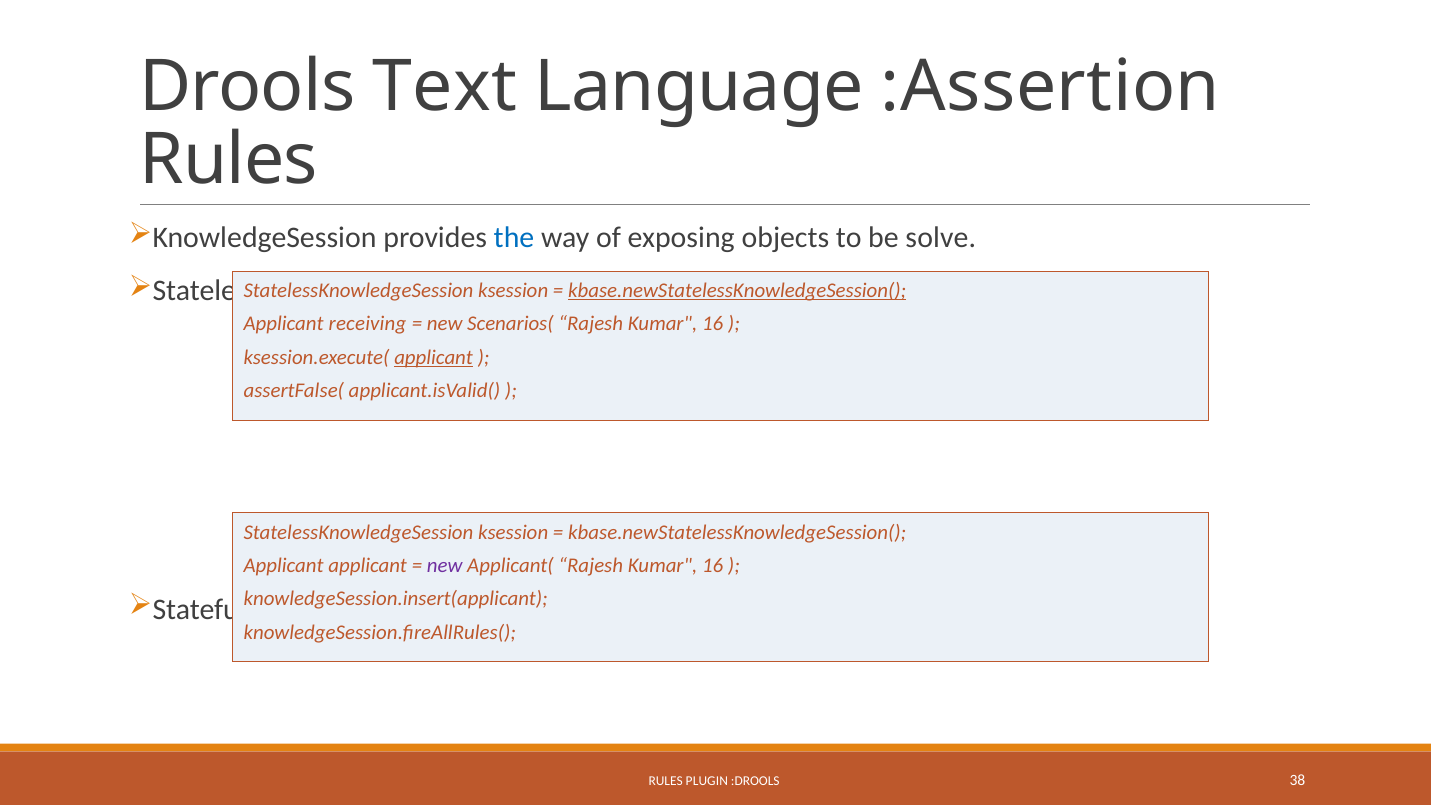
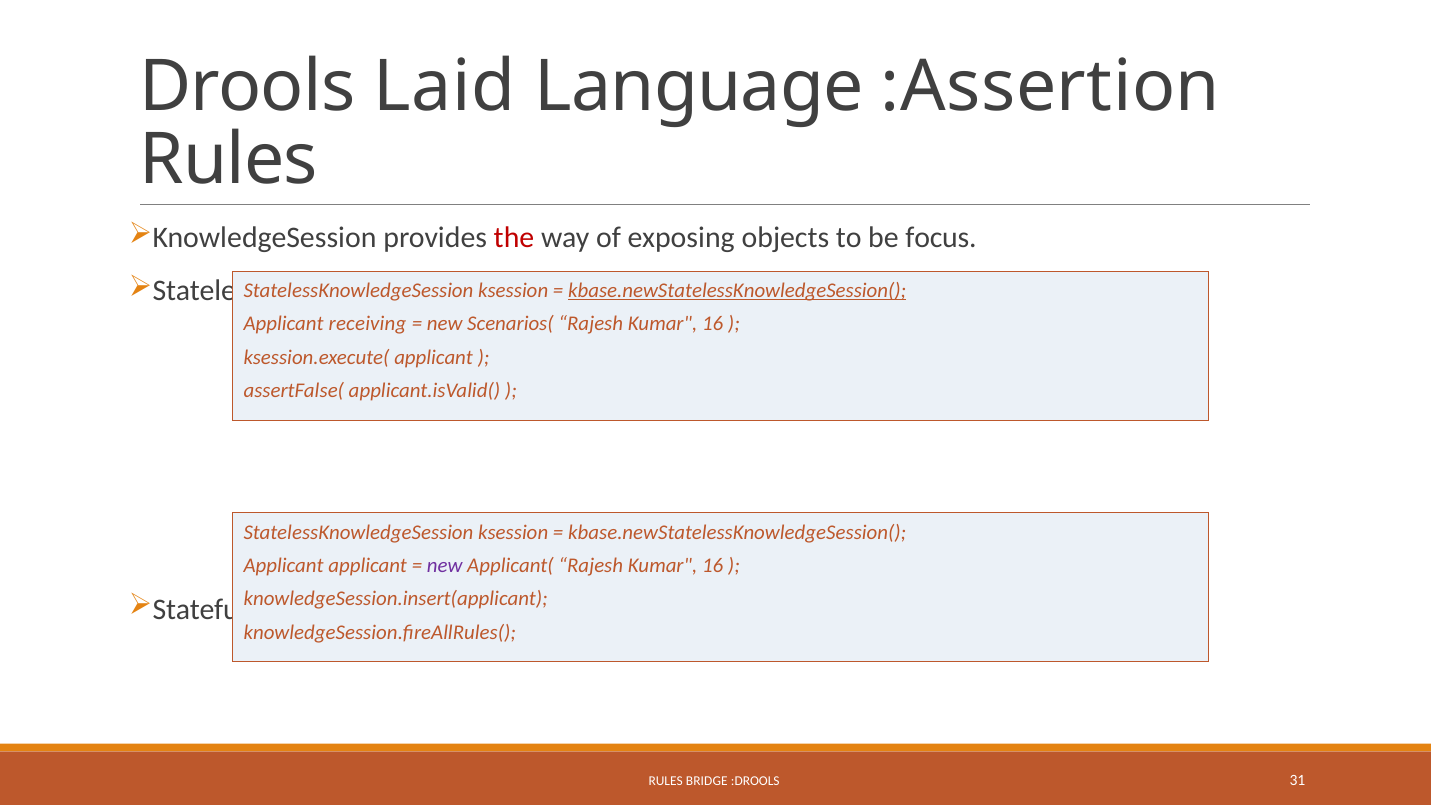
Text: Text -> Laid (445, 87)
the colour: blue -> red (514, 238)
solve: solve -> focus (941, 238)
applicant underline: present -> none (434, 357)
PLUGIN: PLUGIN -> BRIDGE (707, 781)
38: 38 -> 31 (1297, 781)
